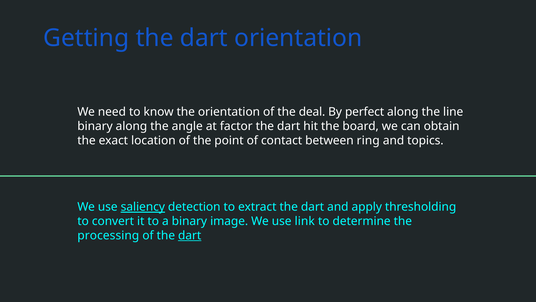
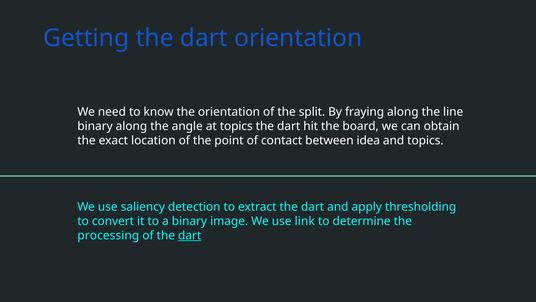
deal: deal -> split (312, 112)
perfect: perfect -> fraying (365, 112)
at factor: factor -> topics (236, 126)
ring: ring -> idea (368, 140)
saliency underline: present -> none (143, 207)
